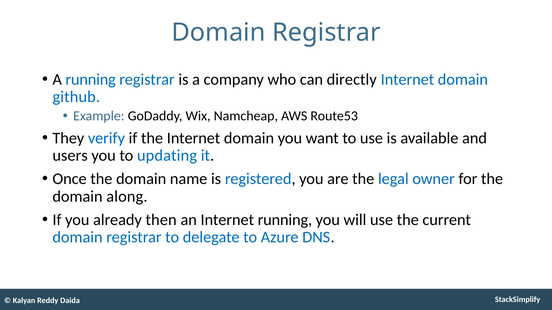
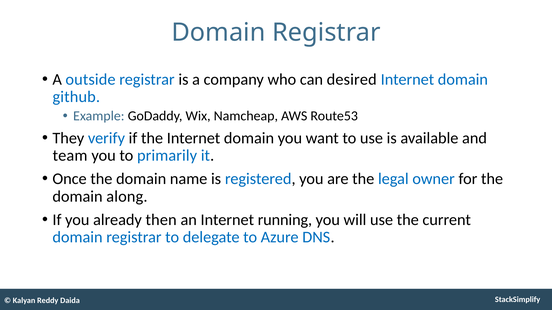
A running: running -> outside (91, 79)
directly: directly -> desired (352, 79)
users: users -> team (70, 156)
updating: updating -> primarily (167, 156)
